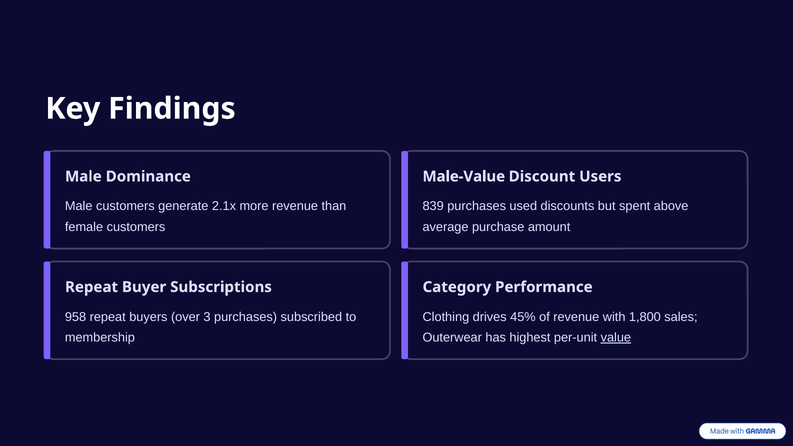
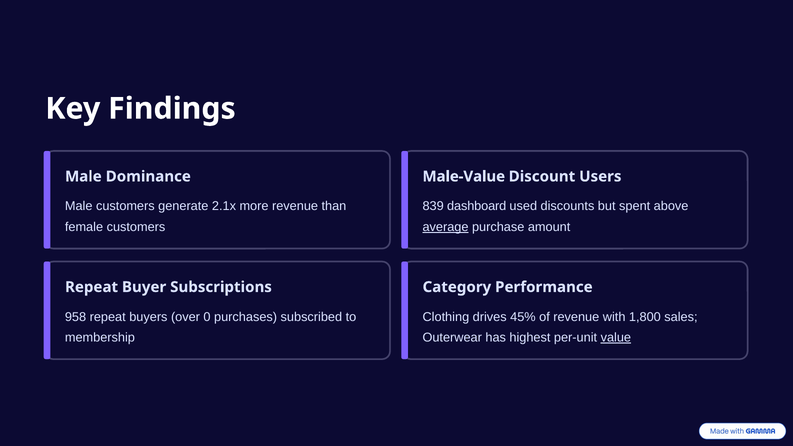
839 purchases: purchases -> dashboard (477, 206)
average underline: none -> present (446, 227)
3: 3 -> 0 (207, 317)
